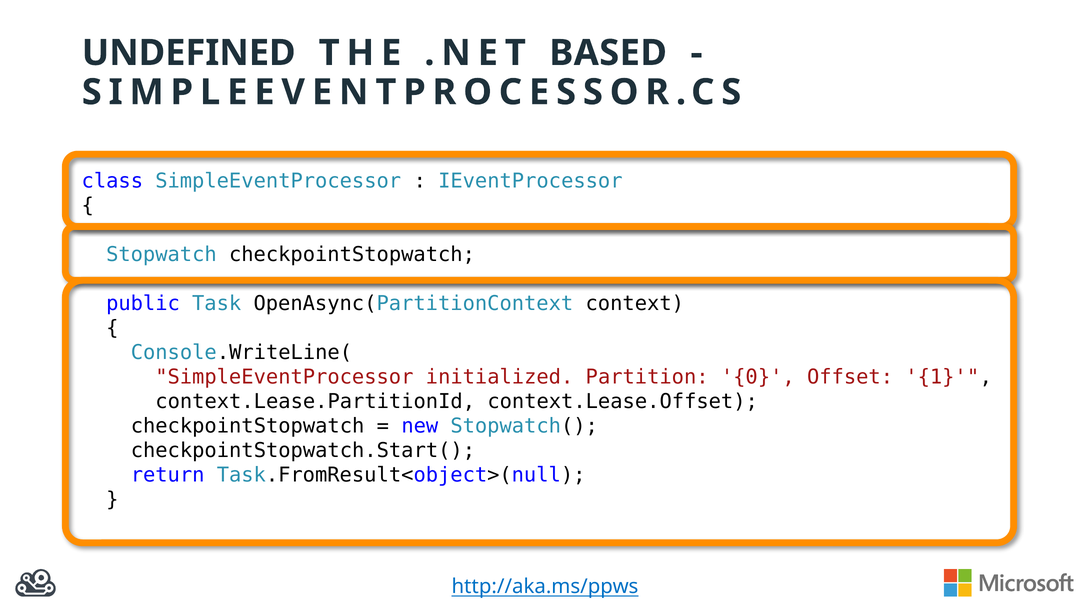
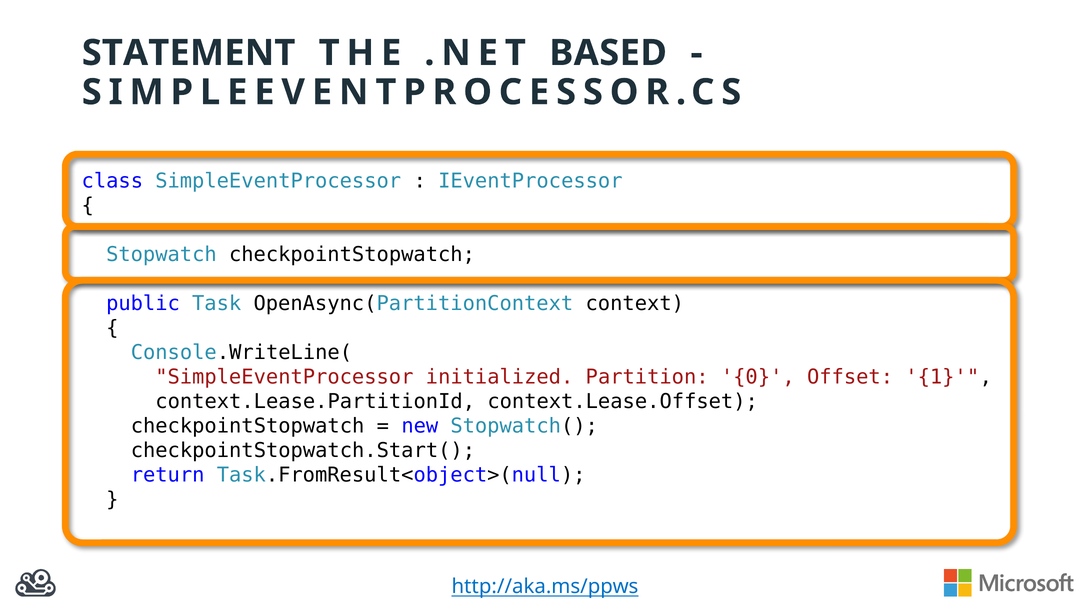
UNDEFINED: UNDEFINED -> STATEMENT (189, 53)
